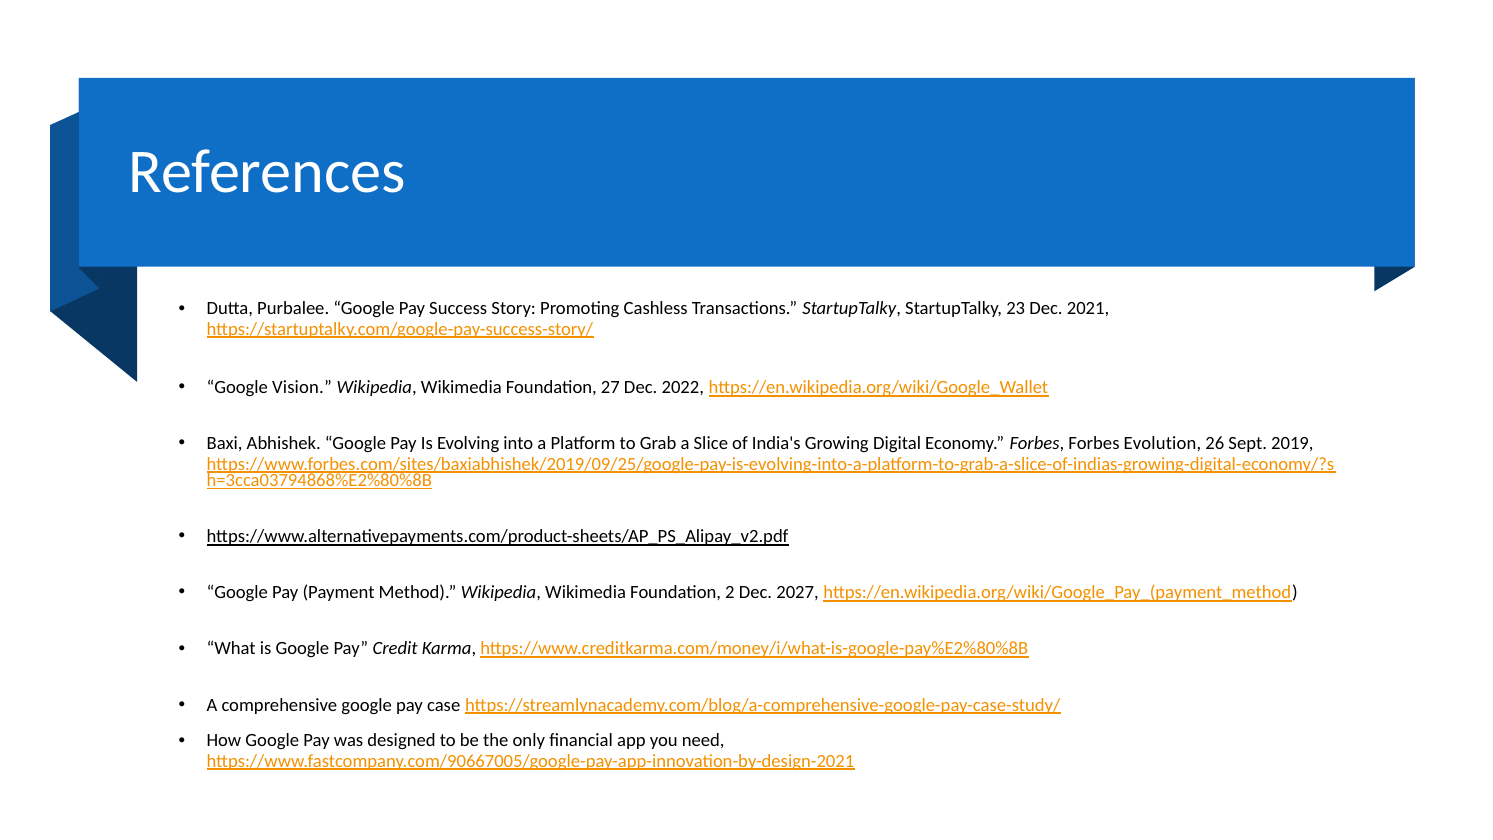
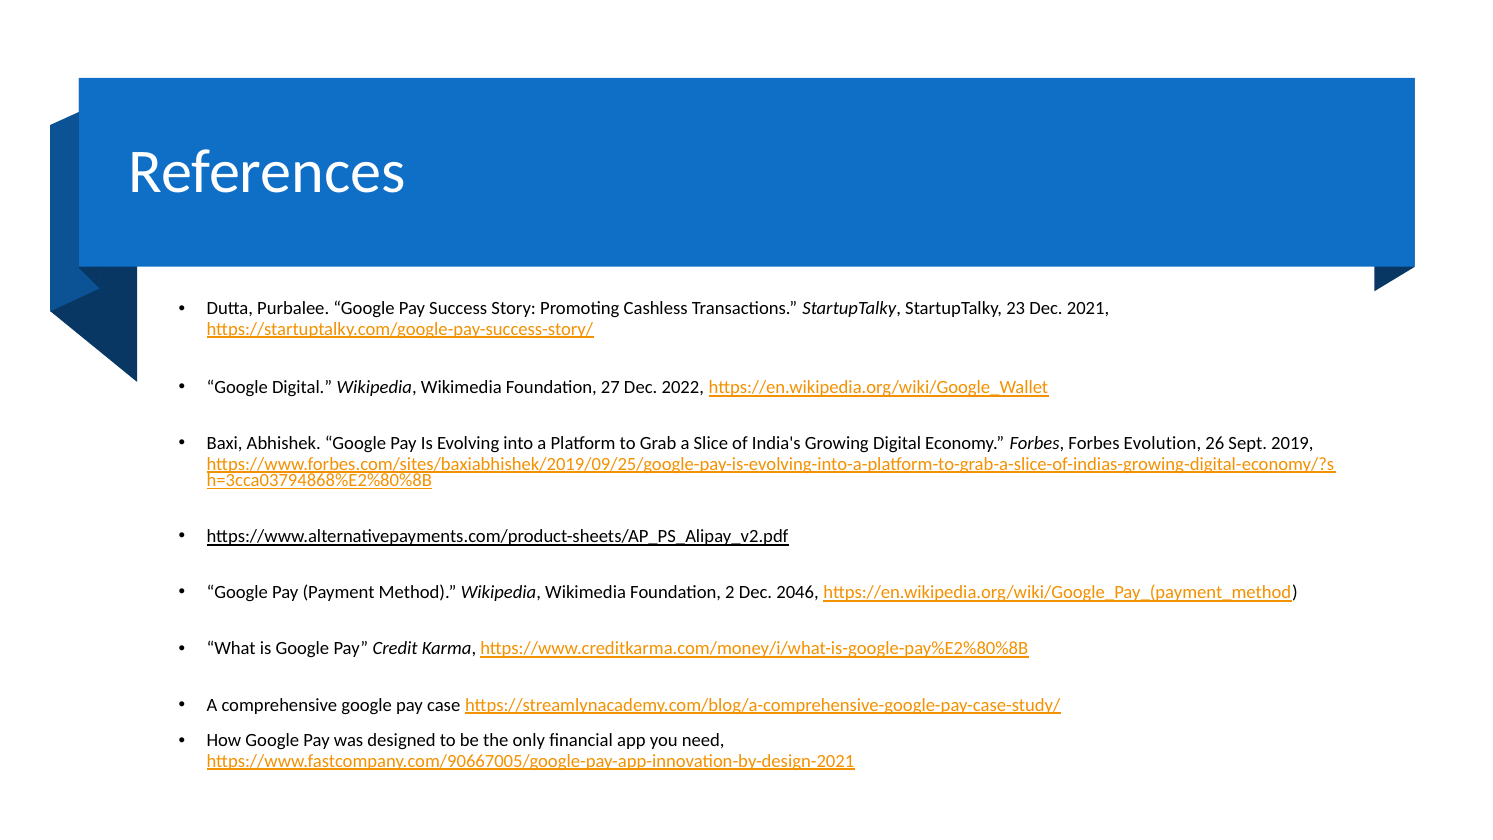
Google Vision: Vision -> Digital (302, 387)
2027: 2027 -> 2046 (798, 593)
